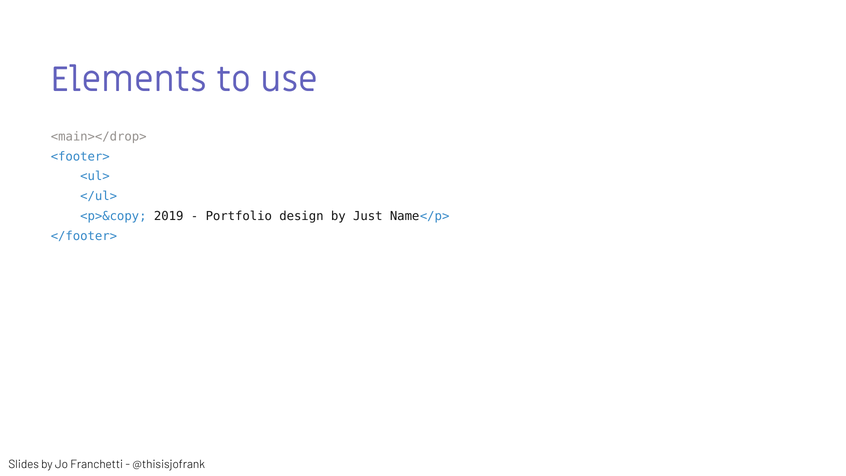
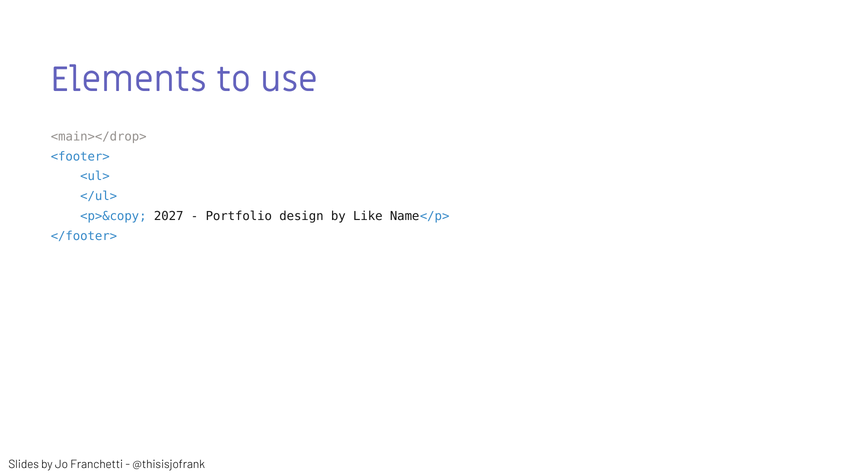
2019: 2019 -> 2027 (169, 216)
Just: Just -> Like (368, 216)
